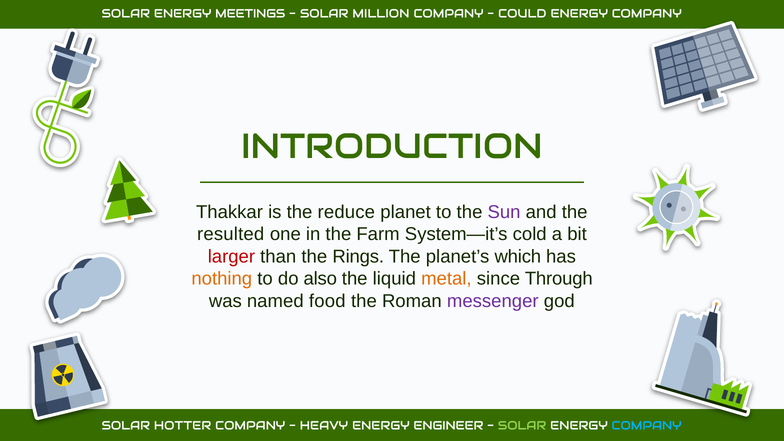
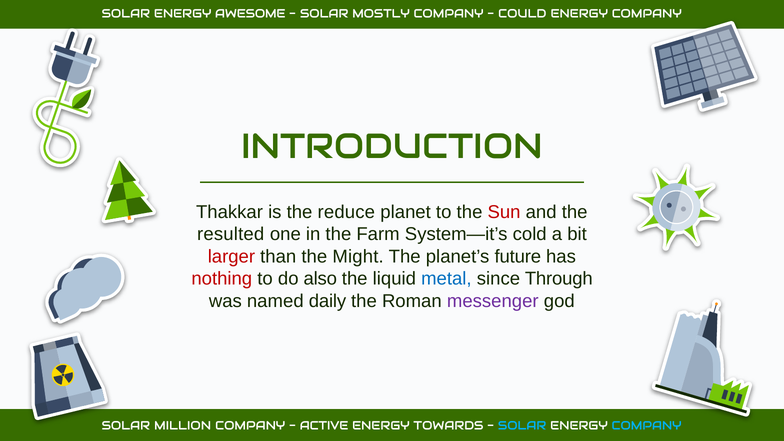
MEETINGS: MEETINGS -> AWESOME (250, 14)
MILLION: MILLION -> MOSTLY (381, 14)
Sun colour: purple -> red (504, 212)
Rings: Rings -> Might (358, 257)
which: which -> future (518, 257)
nothing colour: orange -> red (222, 279)
metal colour: orange -> blue (446, 279)
food: food -> daily (327, 301)
HOTTER: HOTTER -> MILLION (183, 426)
HEAVY: HEAVY -> ACTIVE (324, 426)
ENGINEER: ENGINEER -> TOWARDS (448, 426)
SOLAR colour: light green -> light blue (522, 426)
